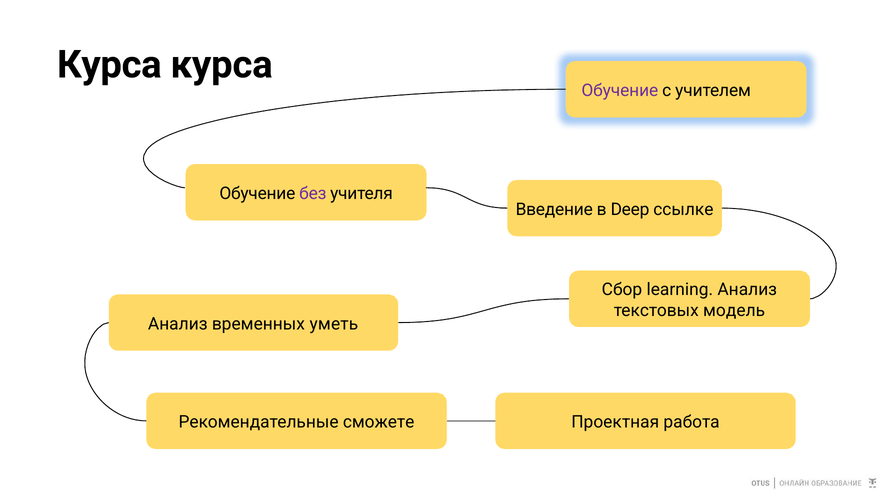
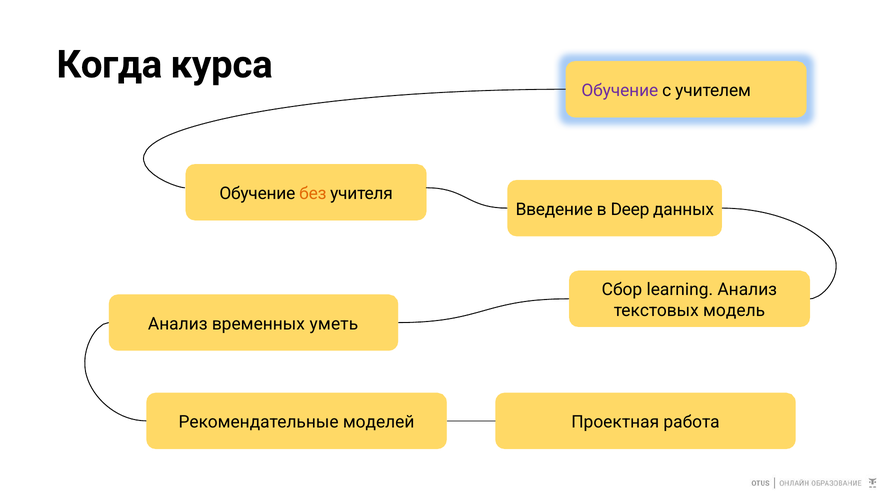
Курса: Курса -> Когда (109, 65)
без colour: purple -> orange (313, 194)
ссылке: ссылке -> данных (684, 209)
сможете: сможете -> моделей (379, 422)
